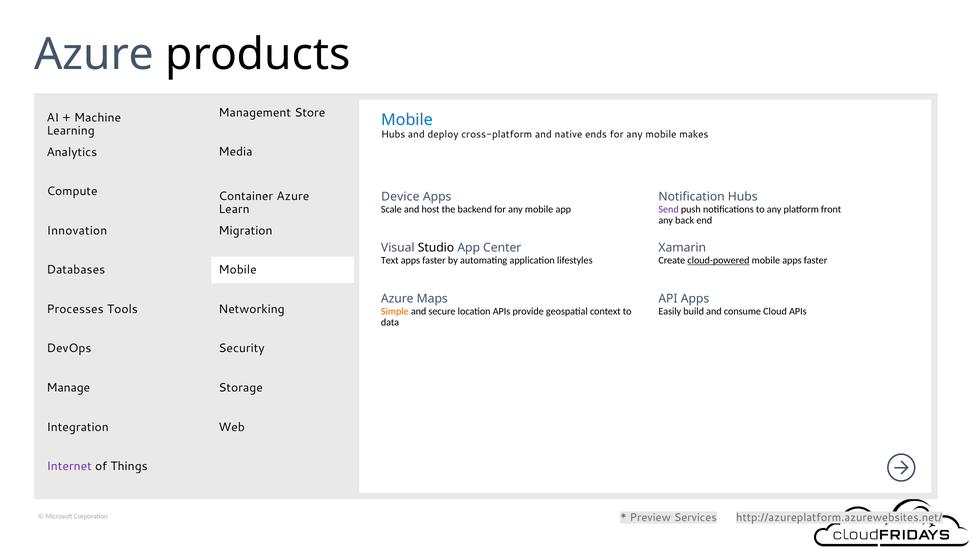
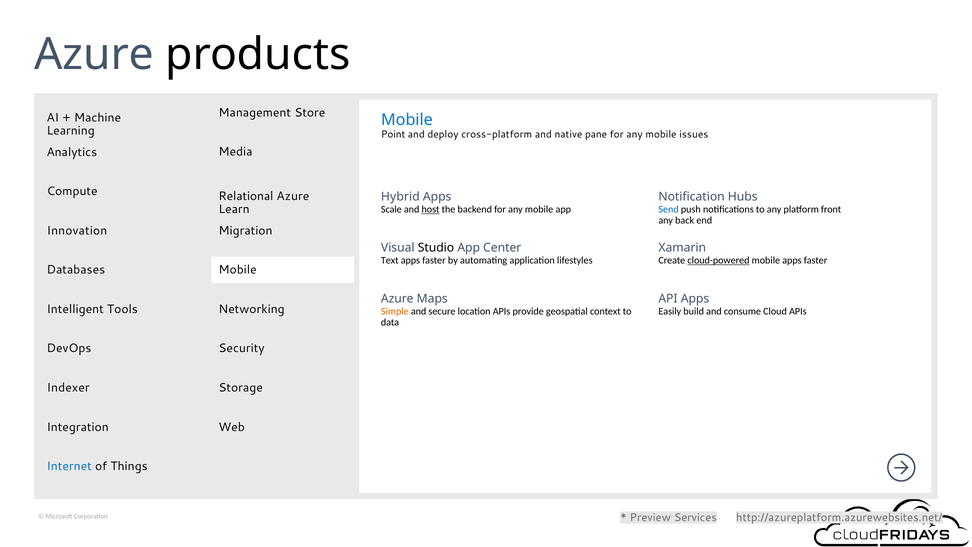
Hubs: Hubs -> Point (393, 134)
ends: ends -> pane (596, 134)
makes: makes -> issues (694, 134)
Container: Container -> Relational (246, 196)
Device: Device -> Hybrid (400, 197)
host underline: none -> present (431, 209)
Send colour: purple -> blue (669, 209)
Processes: Processes -> Intelligent (75, 309)
Manage: Manage -> Indexer (68, 388)
Internet colour: purple -> blue (69, 466)
